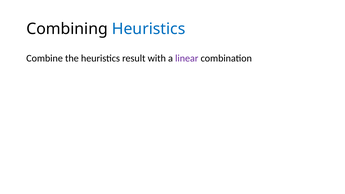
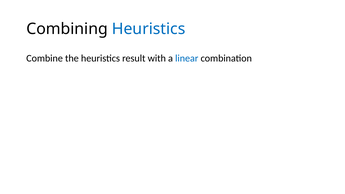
linear colour: purple -> blue (187, 58)
